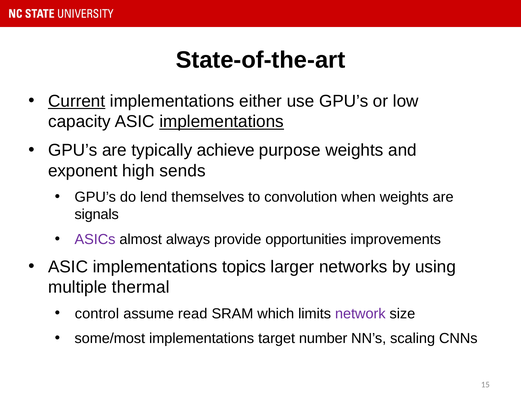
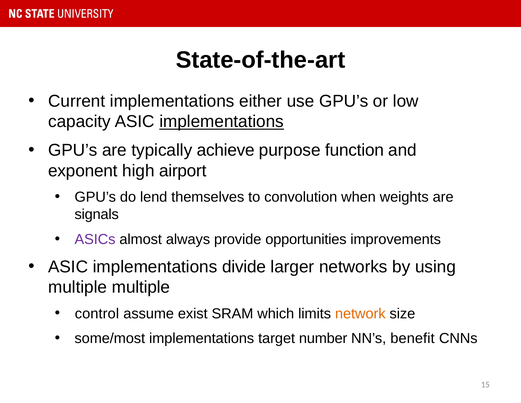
Current underline: present -> none (77, 101)
purpose weights: weights -> function (355, 150)
sends: sends -> airport (183, 171)
topics: topics -> divide (244, 266)
multiple thermal: thermal -> multiple (141, 287)
read: read -> exist (193, 313)
network colour: purple -> orange (360, 313)
scaling: scaling -> benefit (413, 338)
